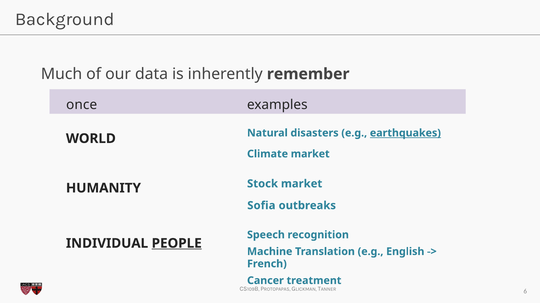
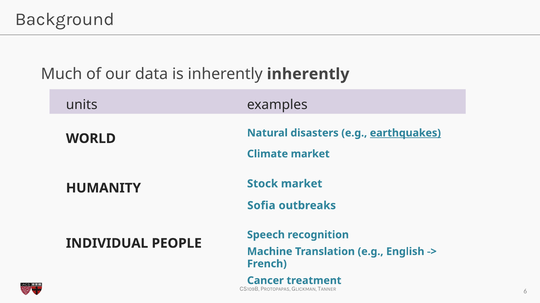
inherently remember: remember -> inherently (308, 74)
once: once -> units (82, 105)
PEOPLE underline: present -> none (177, 244)
